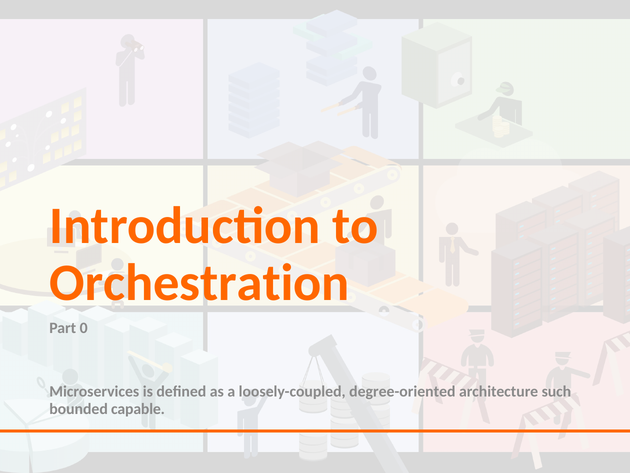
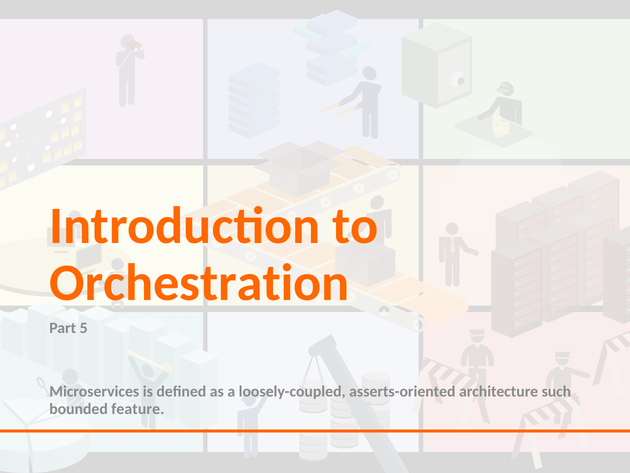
0: 0 -> 5 (84, 328)
degree-oriented: degree-oriented -> asserts-oriented (402, 391)
capable: capable -> feature (138, 408)
